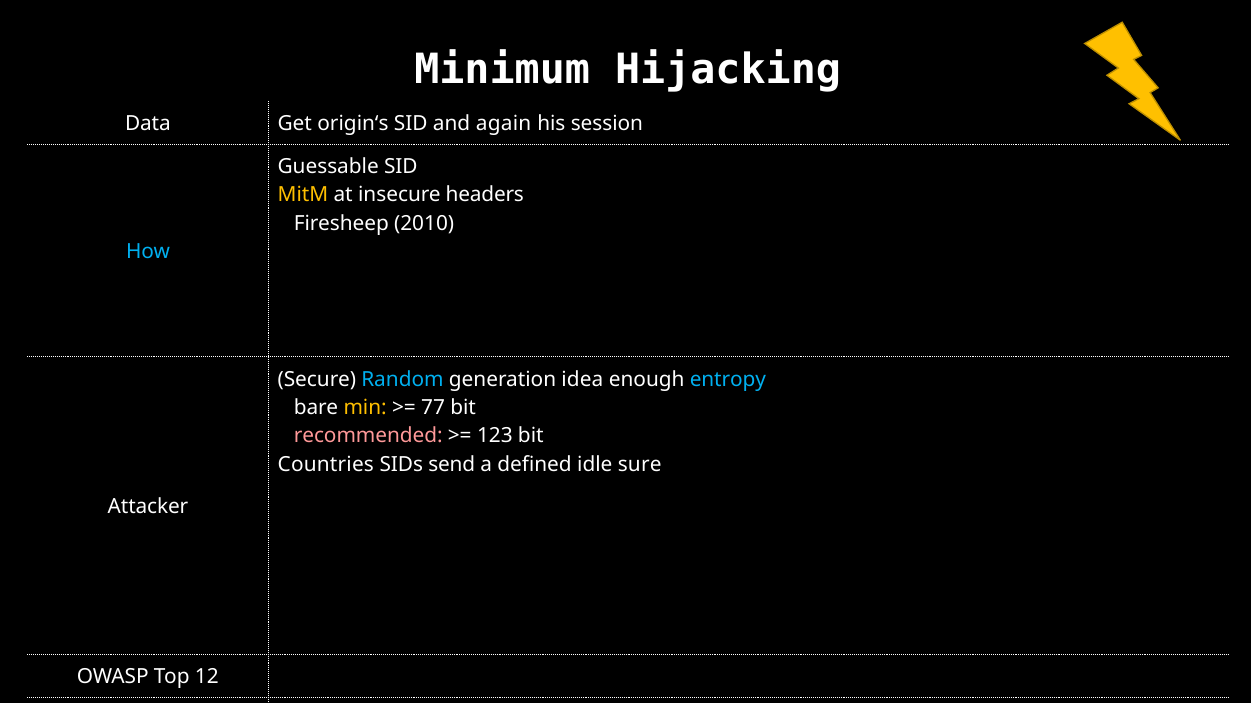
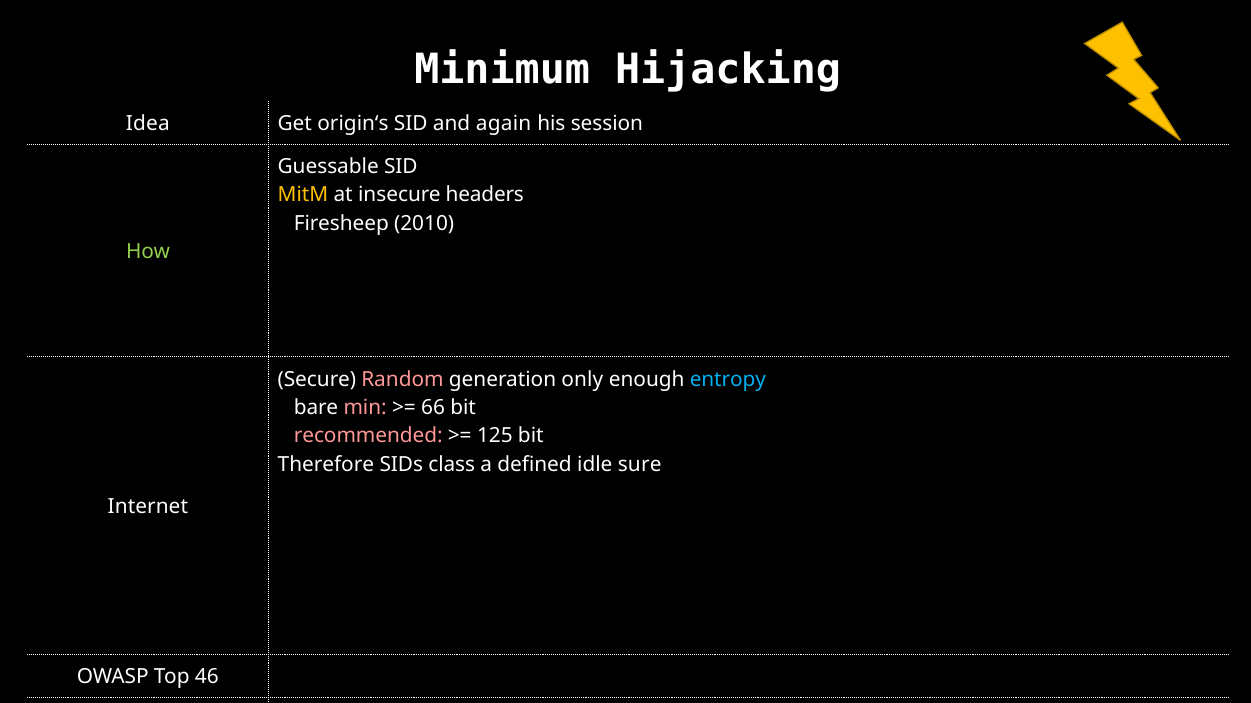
Data: Data -> Idea (148, 124)
How colour: light blue -> light green (148, 252)
Random colour: light blue -> pink (402, 380)
idea: idea -> only (582, 380)
min colour: yellow -> pink (365, 408)
77: 77 -> 66 (433, 408)
123: 123 -> 125 (495, 436)
Countries: Countries -> Therefore (326, 465)
send: send -> class (452, 465)
Attacker: Attacker -> Internet (148, 507)
12: 12 -> 46 (207, 678)
